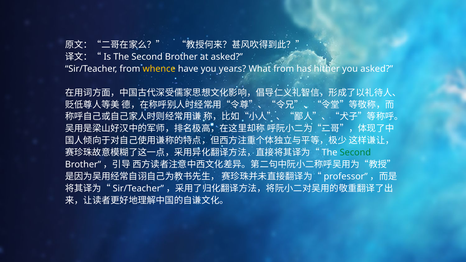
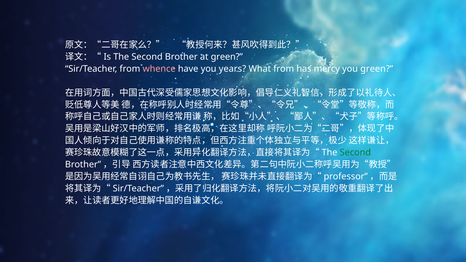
at asked: asked -> green (227, 57)
whence colour: yellow -> pink (159, 69)
hither: hither -> mercy (327, 69)
you asked: asked -> green (377, 69)
